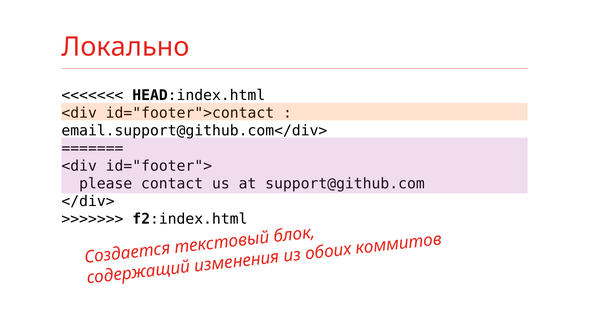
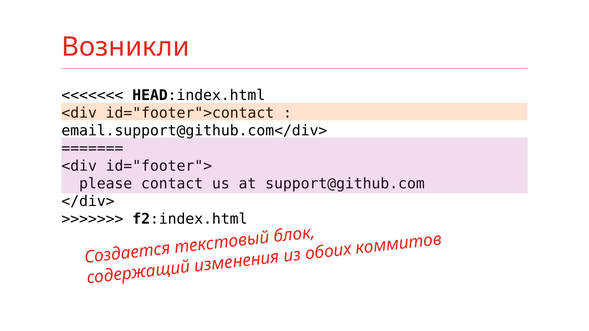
Локально: Локально -> Возникли (126, 47)
